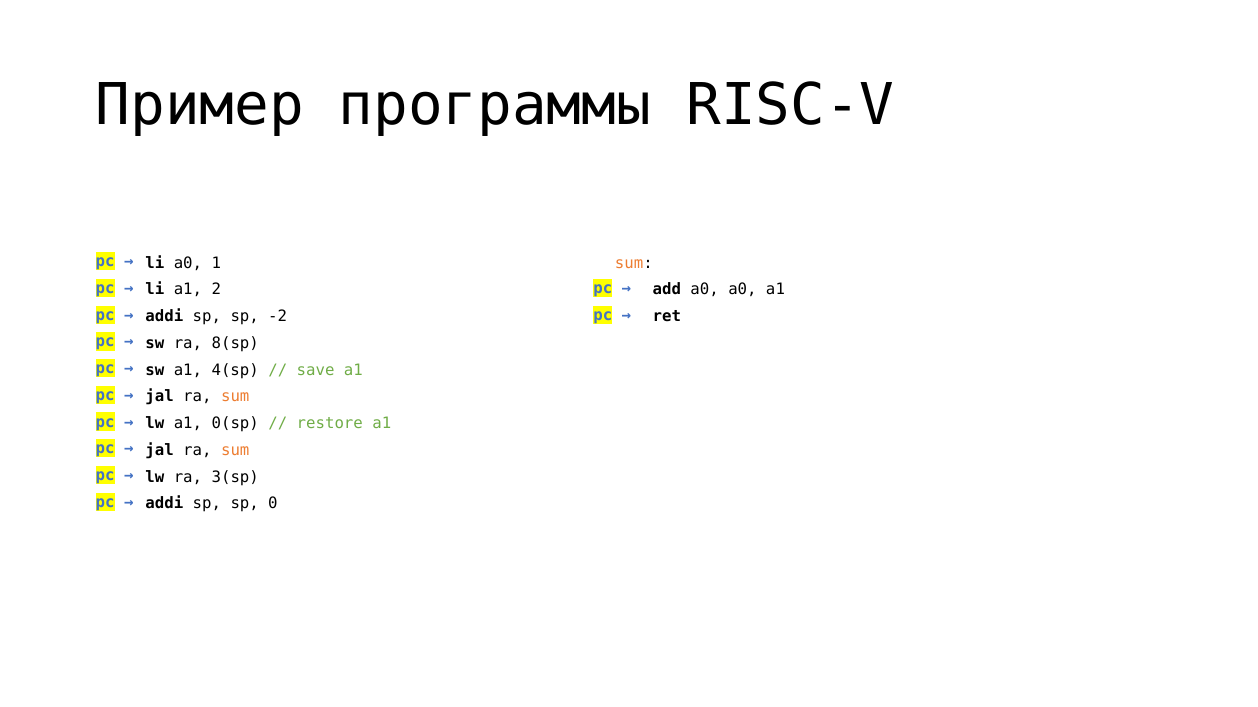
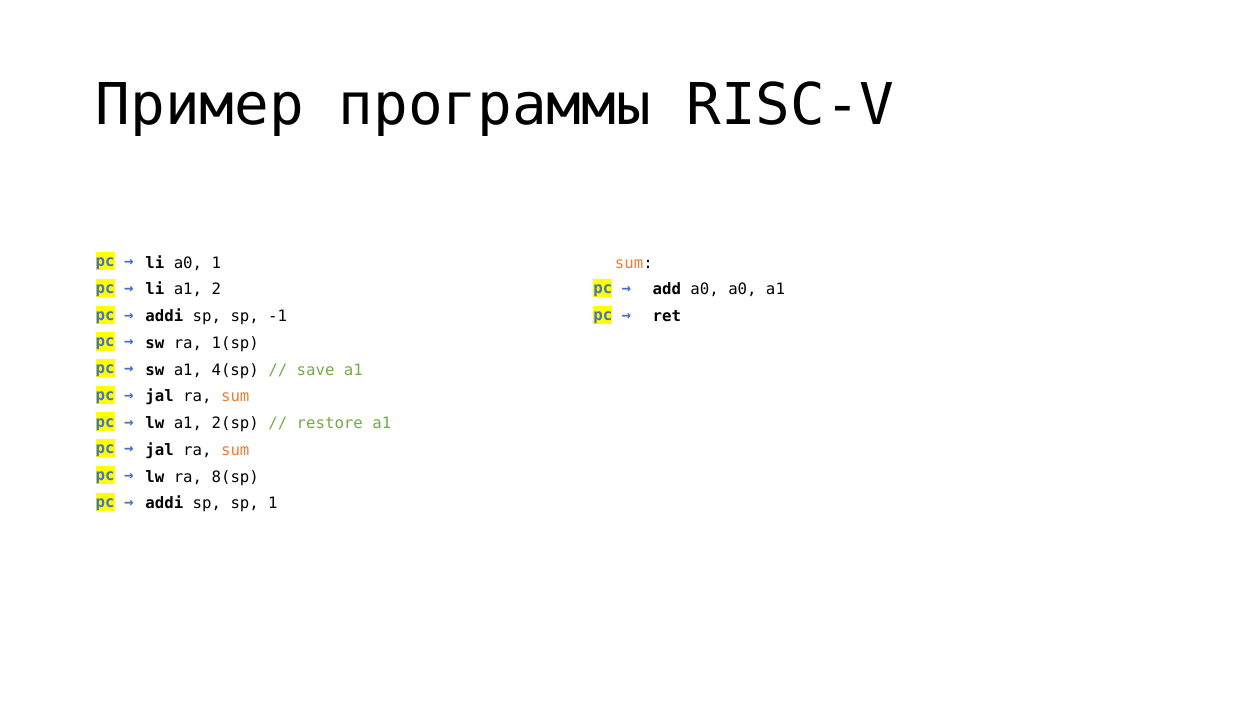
-2: -2 -> -1 (278, 317)
8(sp: 8(sp -> 1(sp (235, 344)
0(sp: 0(sp -> 2(sp (235, 424)
3(sp: 3(sp -> 8(sp (235, 477)
sp 0: 0 -> 1 (273, 504)
